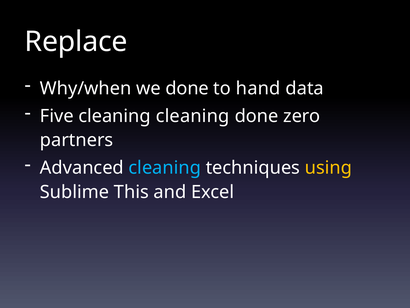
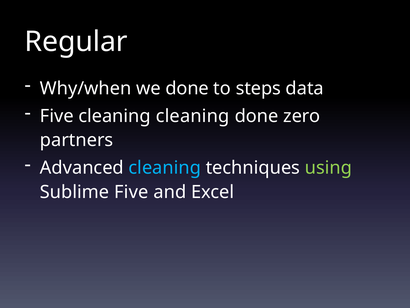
Replace: Replace -> Regular (76, 42)
hand: hand -> steps (258, 88)
using colour: yellow -> light green (328, 168)
Sublime This: This -> Five (131, 192)
